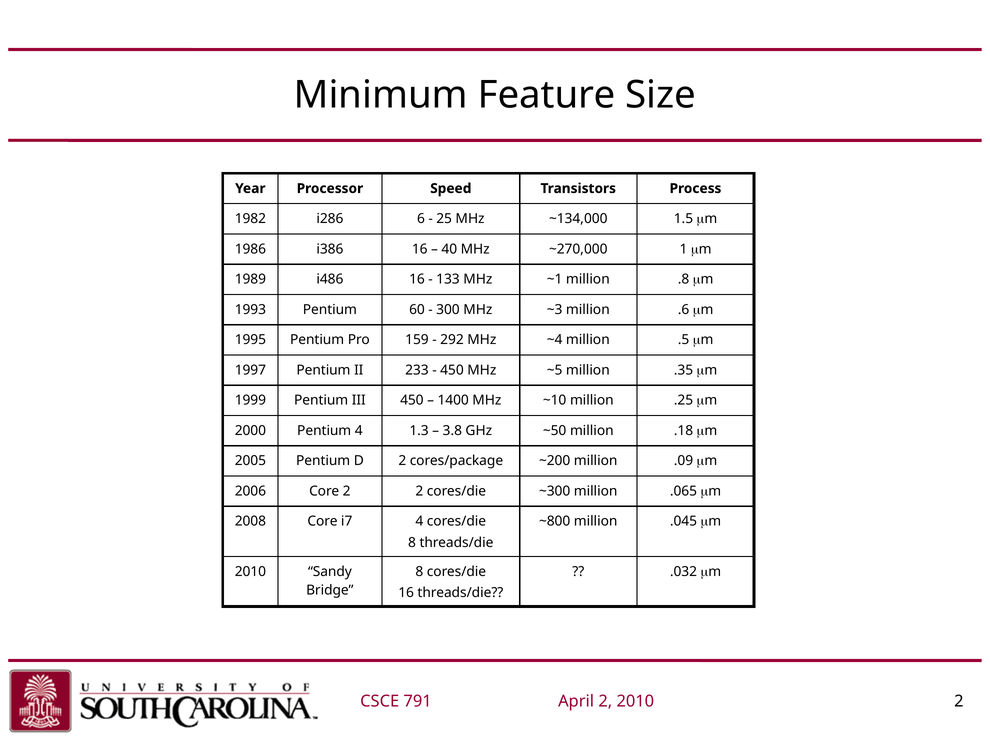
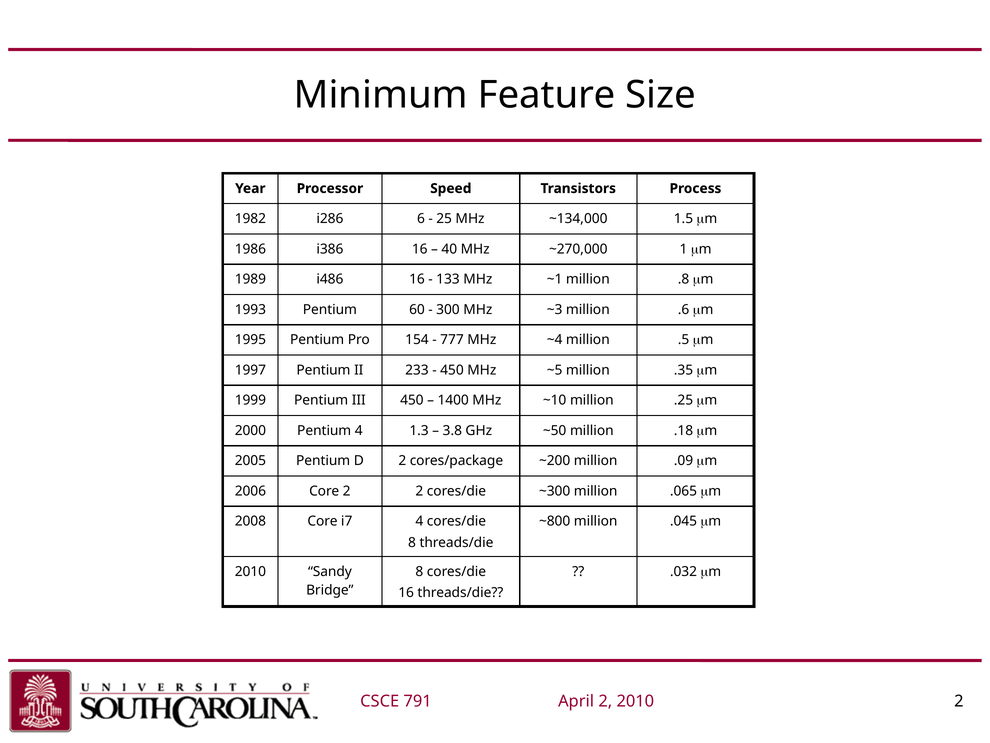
159: 159 -> 154 (417, 340)
292: 292 -> 777 (452, 340)
